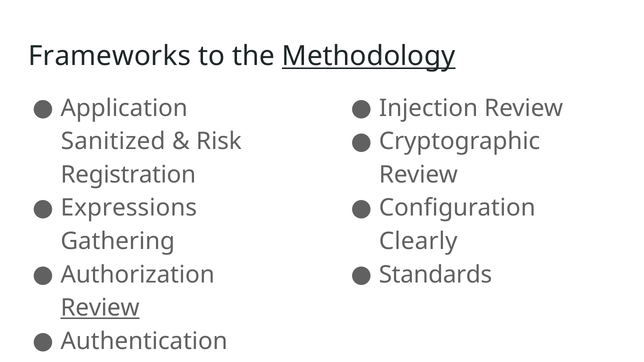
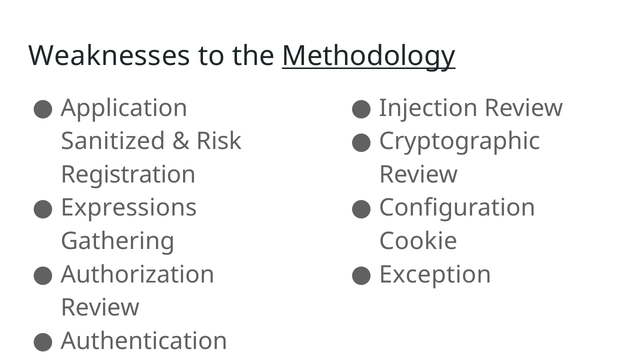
Frameworks: Frameworks -> Weaknesses (110, 56)
Clearly: Clearly -> Cookie (418, 241)
Standards: Standards -> Exception (435, 275)
Review underline: present -> none (100, 308)
